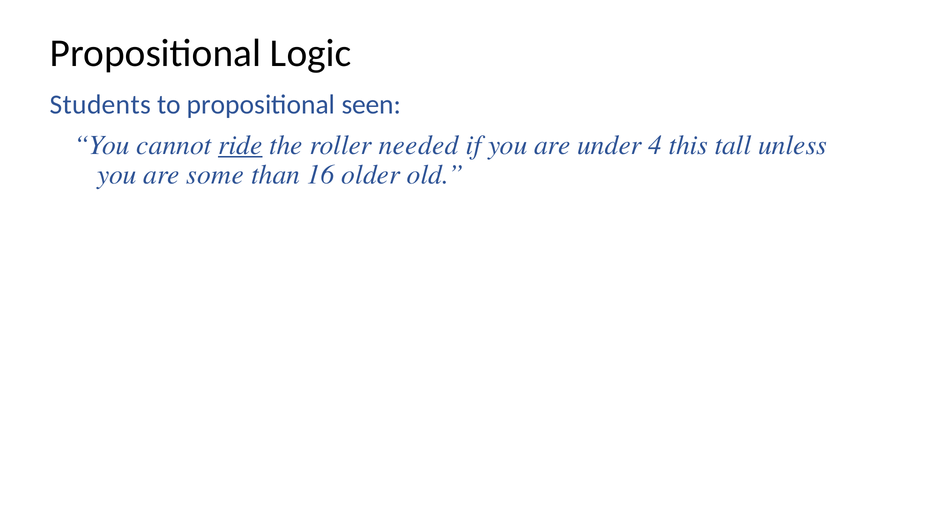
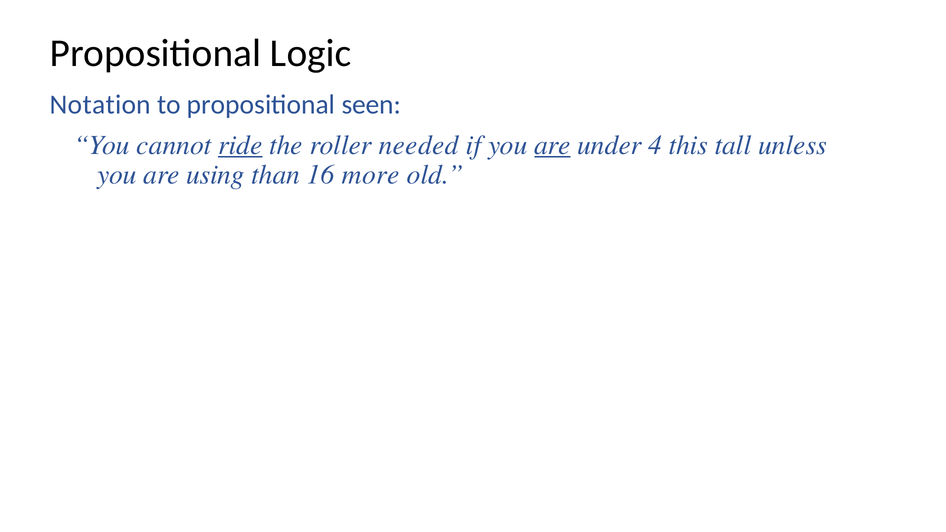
Students: Students -> Notation (100, 105)
are underline: none -> present (553, 145)
some: some -> using (215, 175)
older: older -> more (371, 175)
